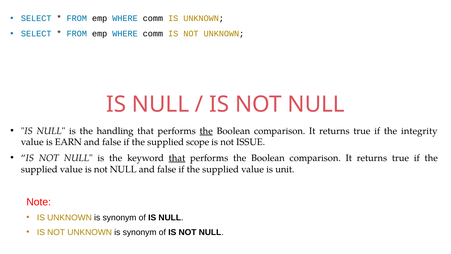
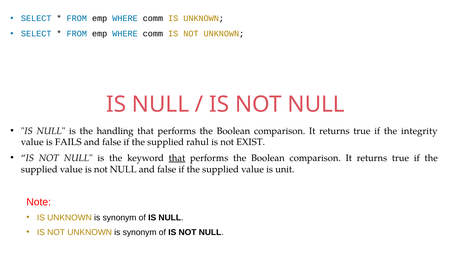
the underline: present -> none (206, 131)
EARN: EARN -> FAILS (68, 142)
scope: scope -> rahul (198, 142)
ISSUE: ISSUE -> EXIST (251, 142)
